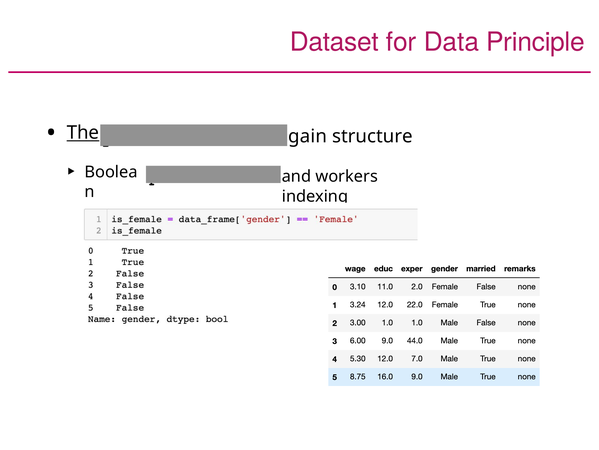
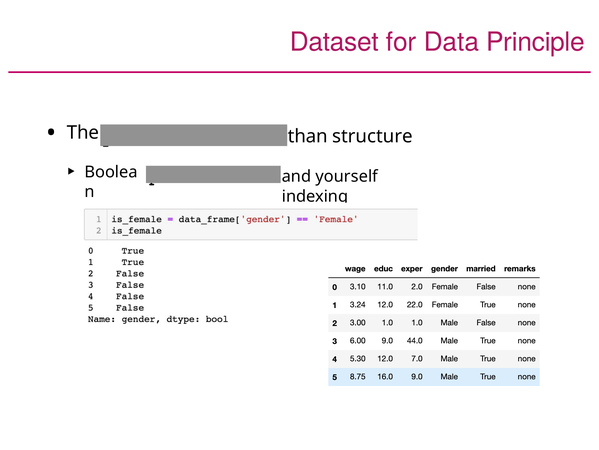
The underline: present -> none (83, 133)
gain: gain -> than (308, 136)
workers: workers -> yourself (347, 176)
